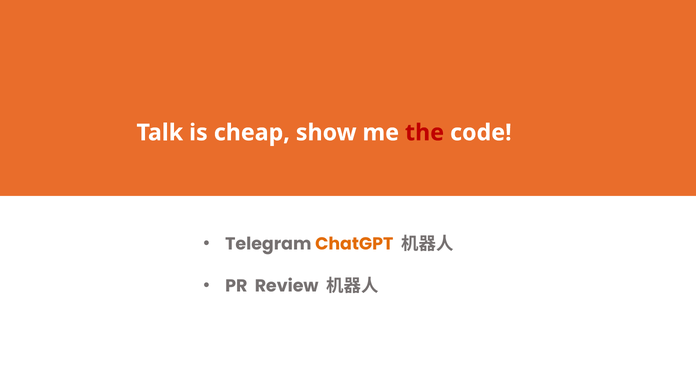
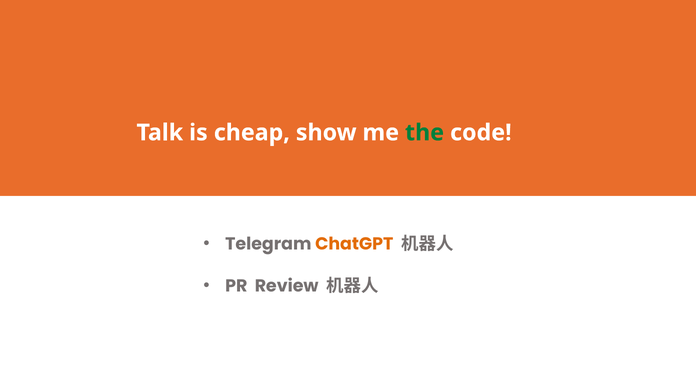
the colour: red -> green (424, 132)
